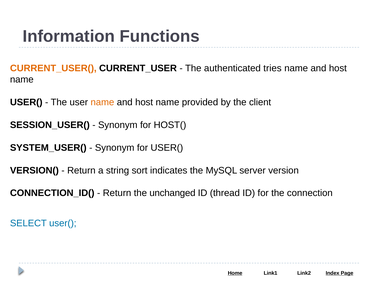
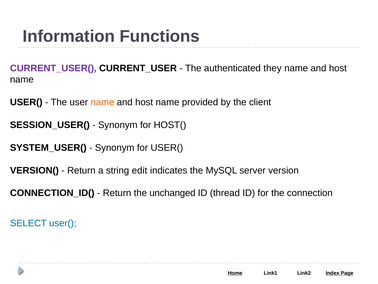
CURRENT_USER( colour: orange -> purple (53, 68)
tries: tries -> they (272, 68)
sort: sort -> edit (140, 170)
